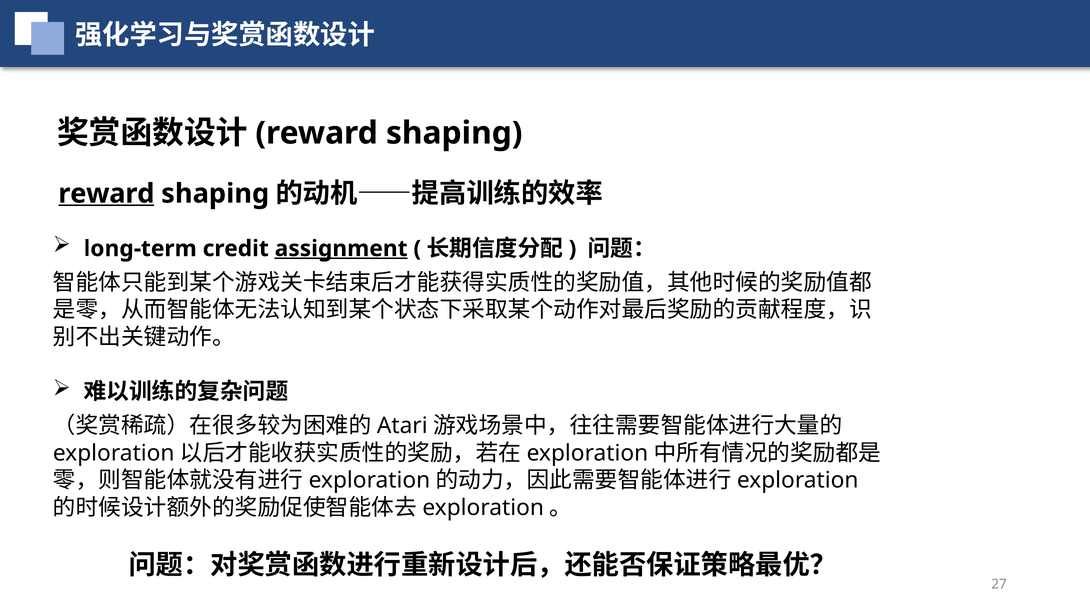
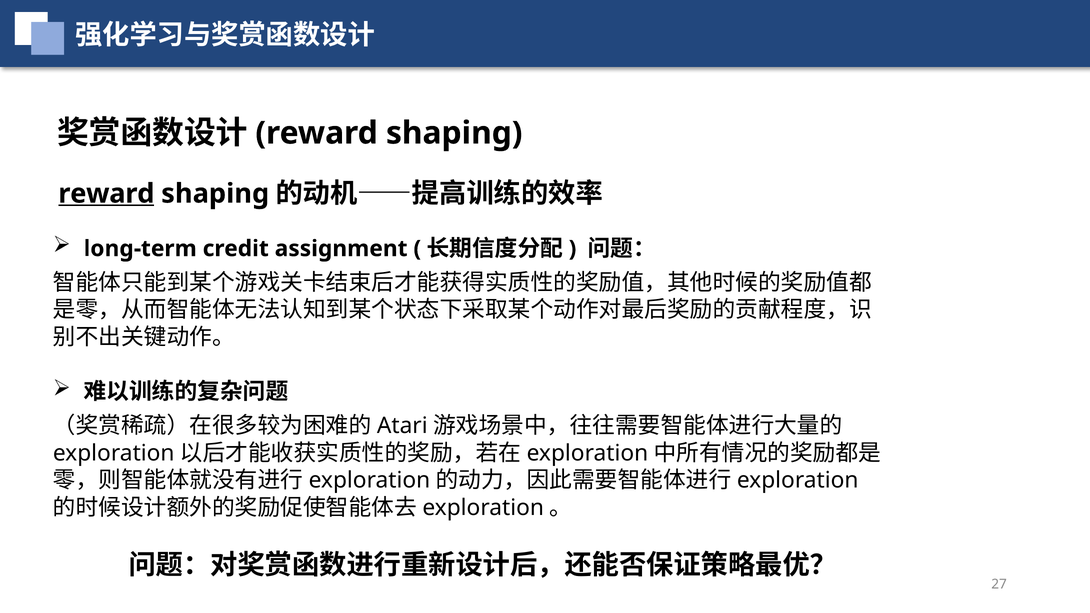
assignment underline: present -> none (341, 249)
